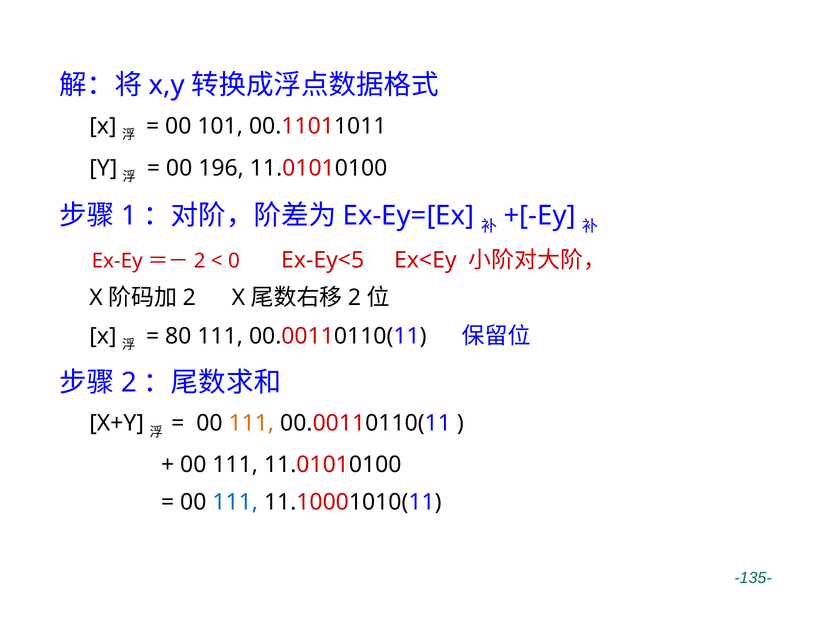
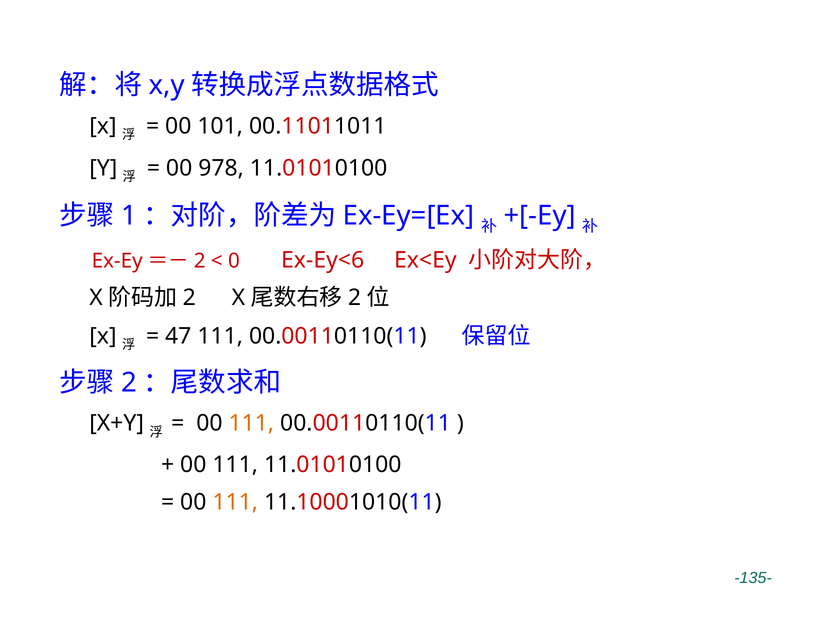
196: 196 -> 978 (221, 168)
Ex-Ey<5: Ex-Ey<5 -> Ex-Ey<6 (323, 260)
80: 80 -> 47 (178, 336)
111 colour: blue -> orange (235, 503)
